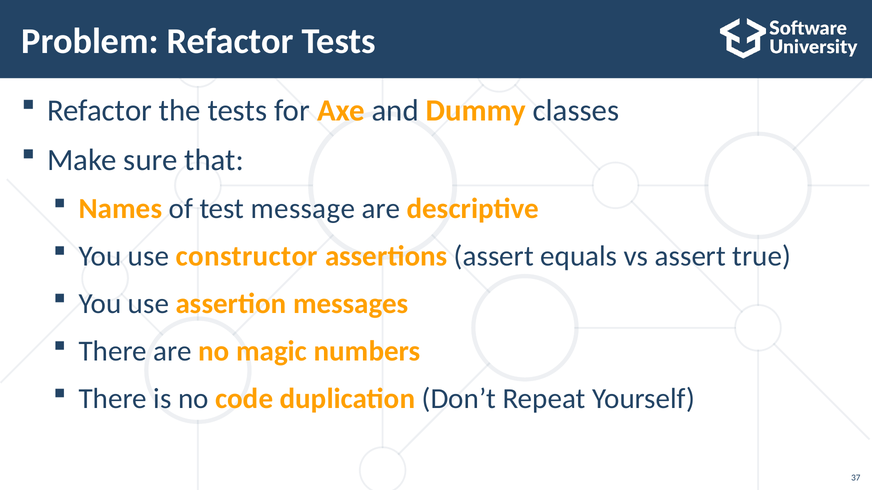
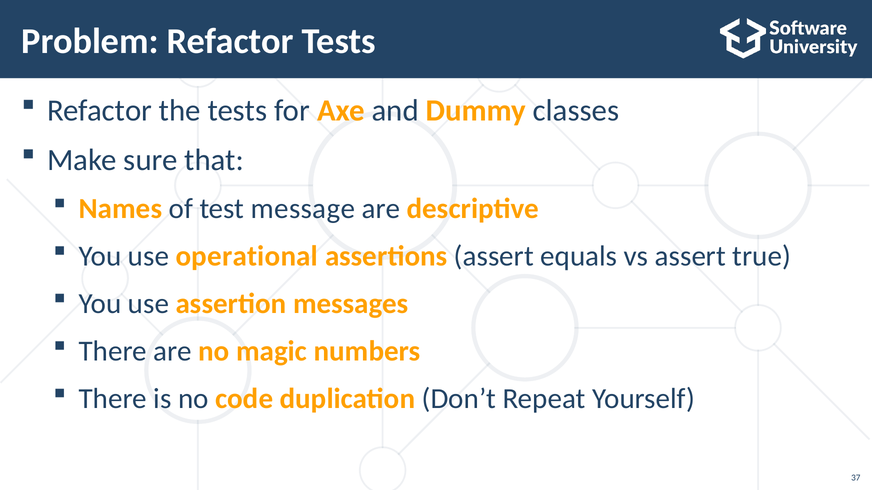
constructor: constructor -> operational (247, 256)
